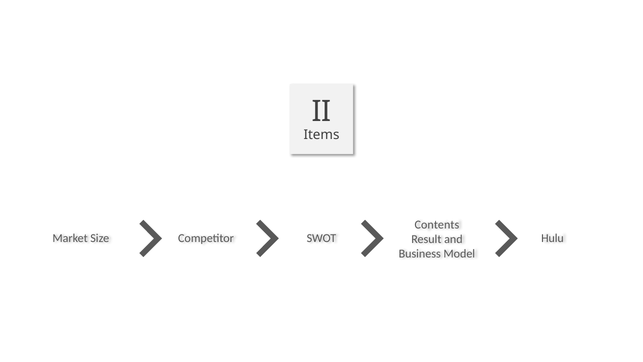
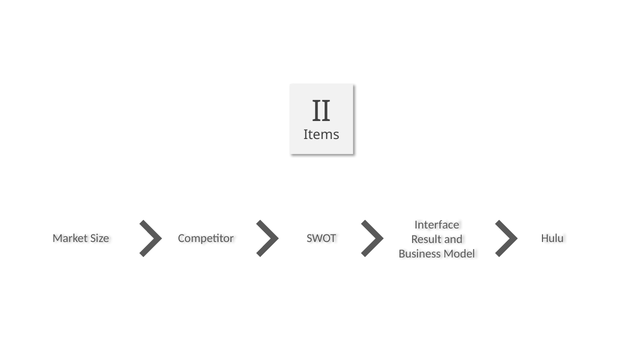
Contents: Contents -> Interface (437, 225)
